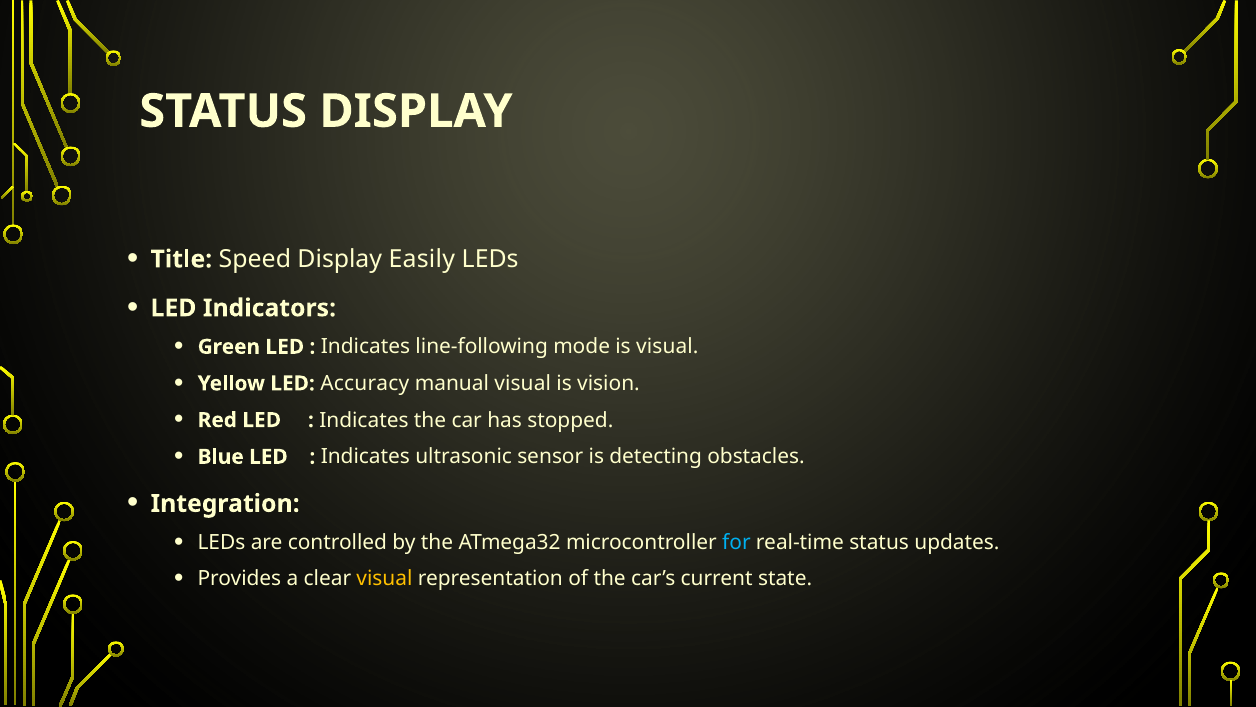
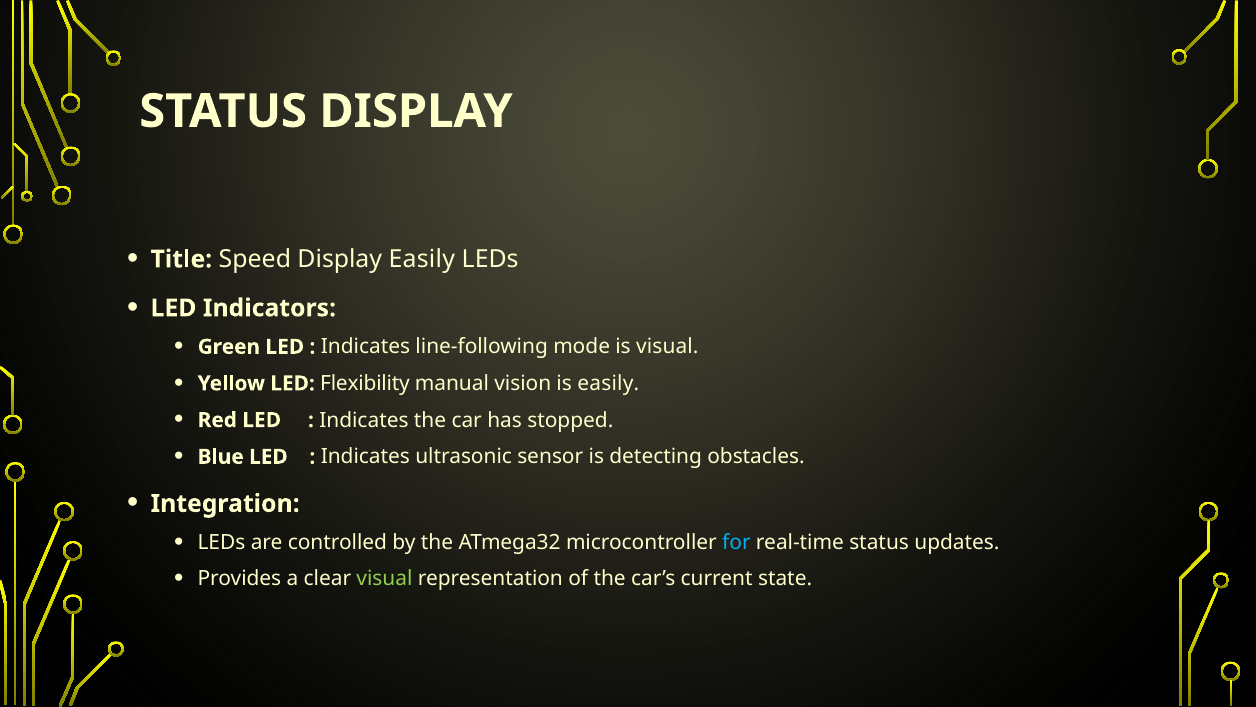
Accuracy: Accuracy -> Flexibility (365, 383)
manual visual: visual -> vision (523, 383)
is vision: vision -> easily (608, 383)
visual colour: yellow -> light green (384, 579)
